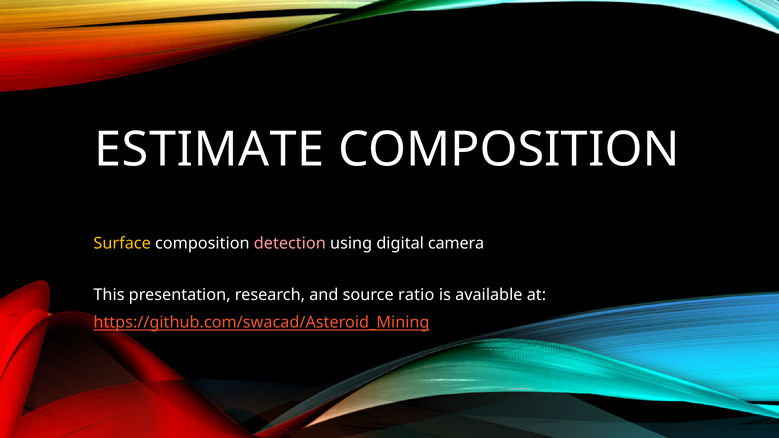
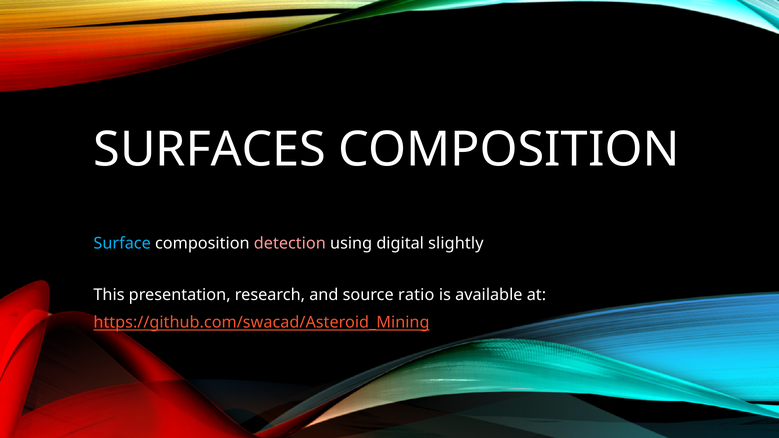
ESTIMATE: ESTIMATE -> SURFACES (210, 150)
Surface colour: yellow -> light blue (122, 244)
camera: camera -> slightly (456, 244)
